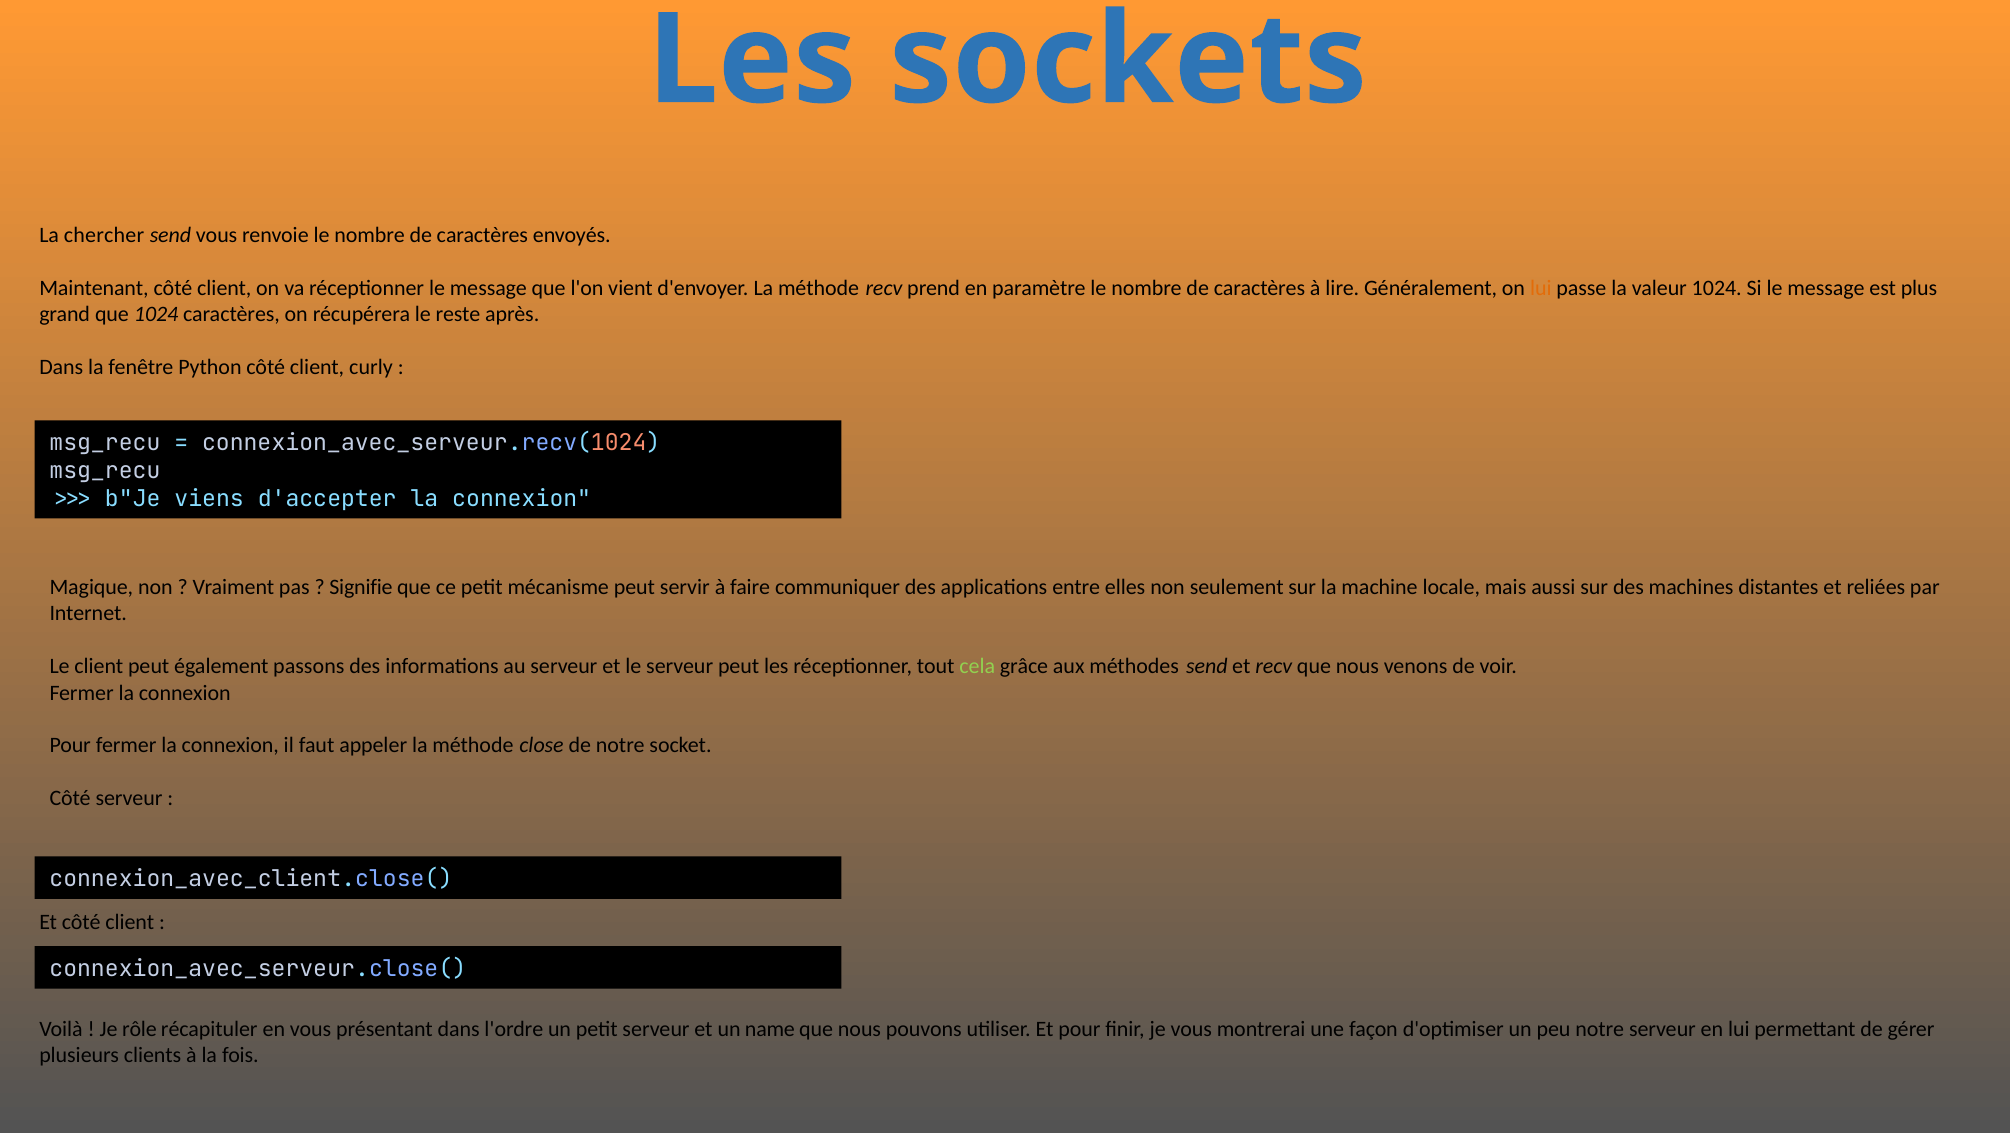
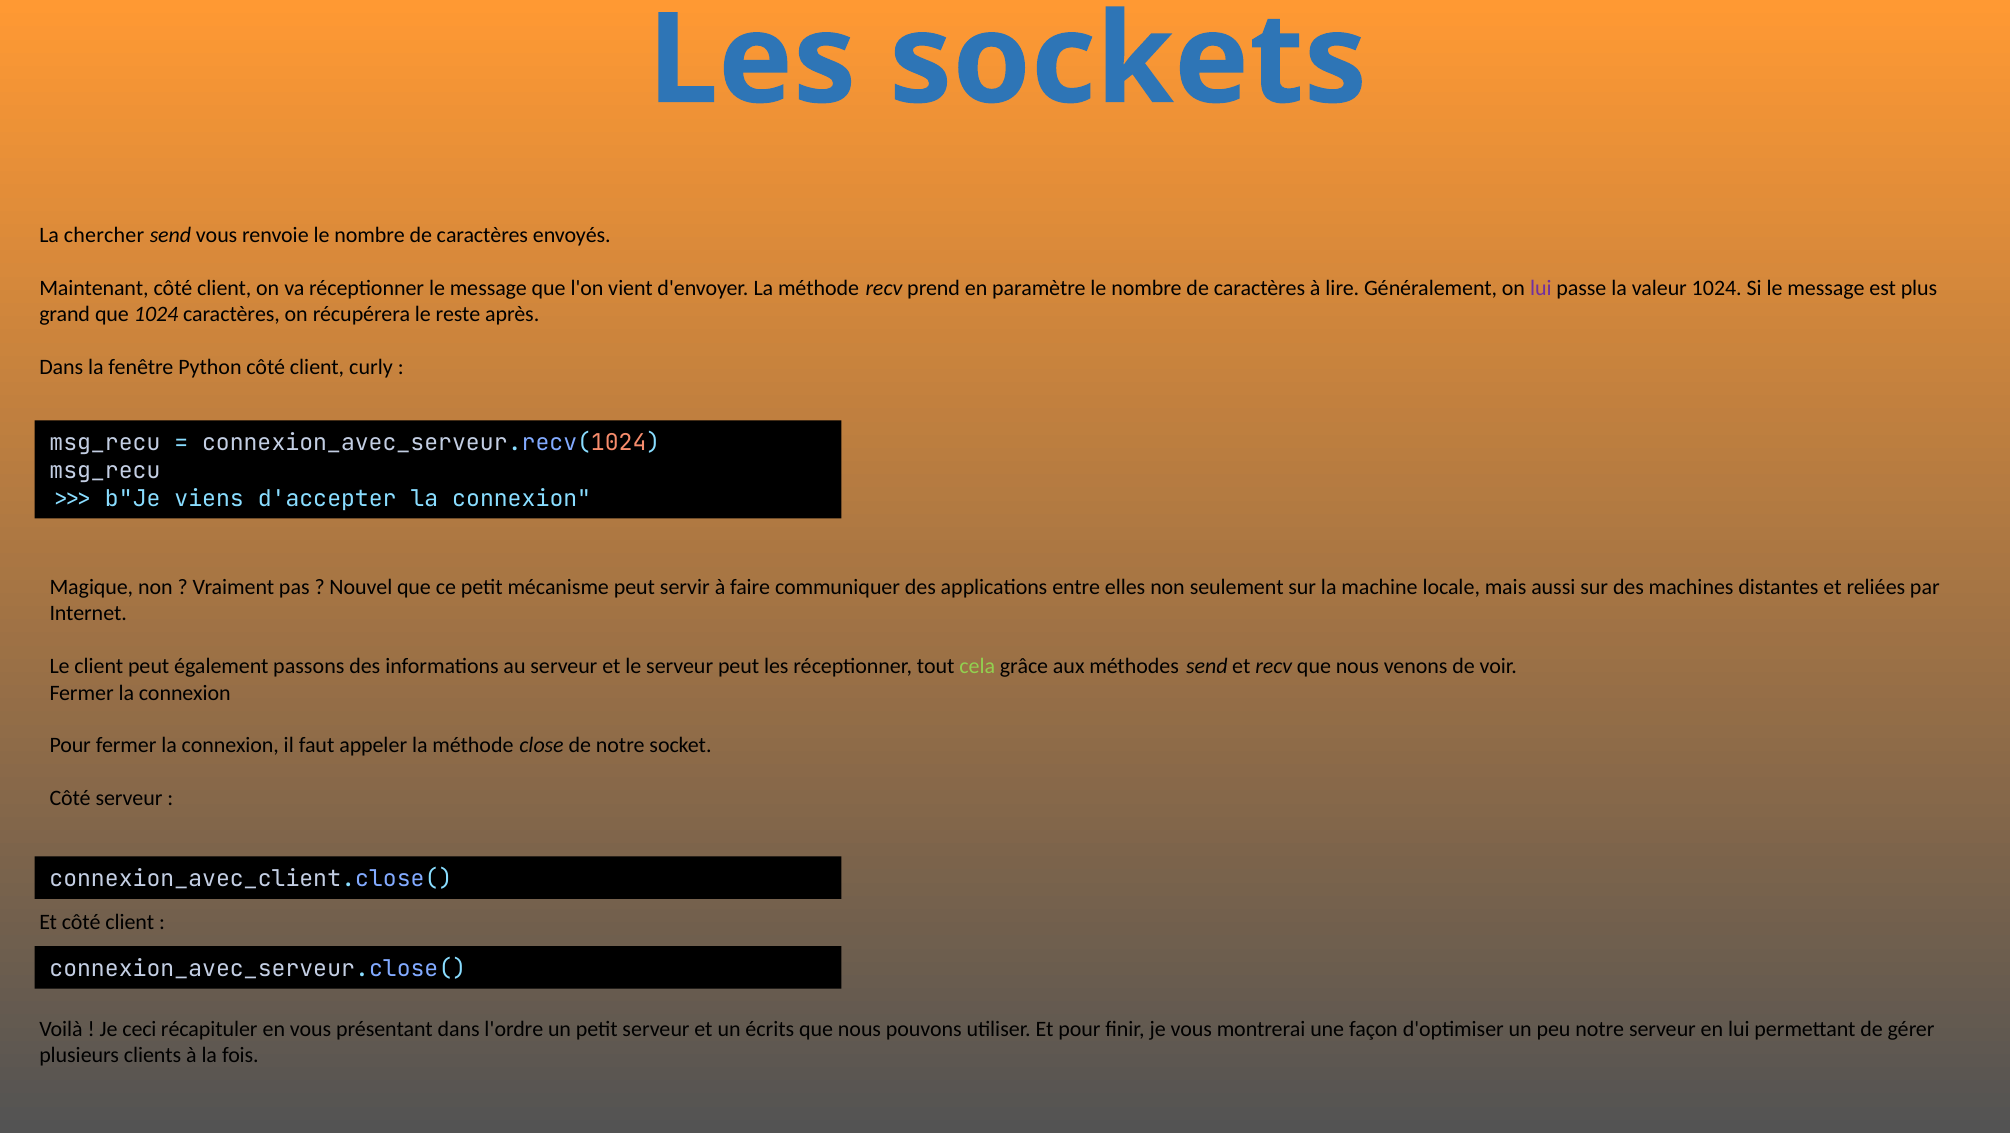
lui colour: orange -> purple (1541, 288)
Signifie: Signifie -> Nouvel (361, 587)
rôle: rôle -> ceci (139, 1029)
name: name -> écrits (770, 1029)
